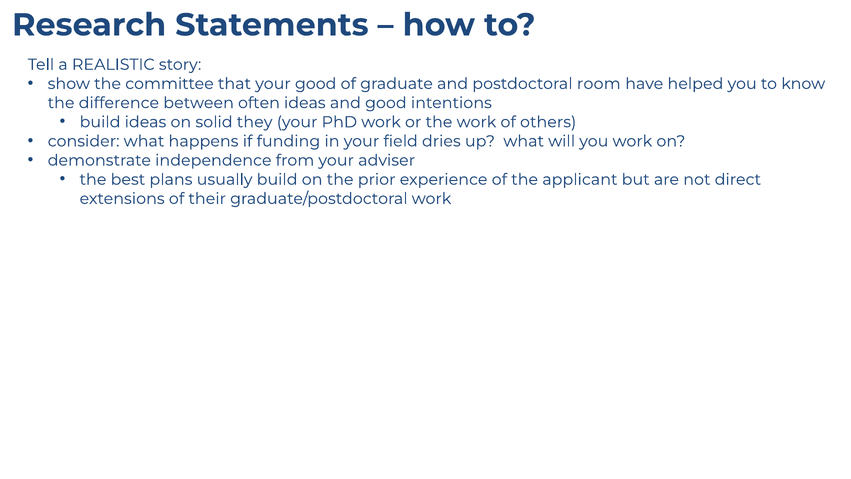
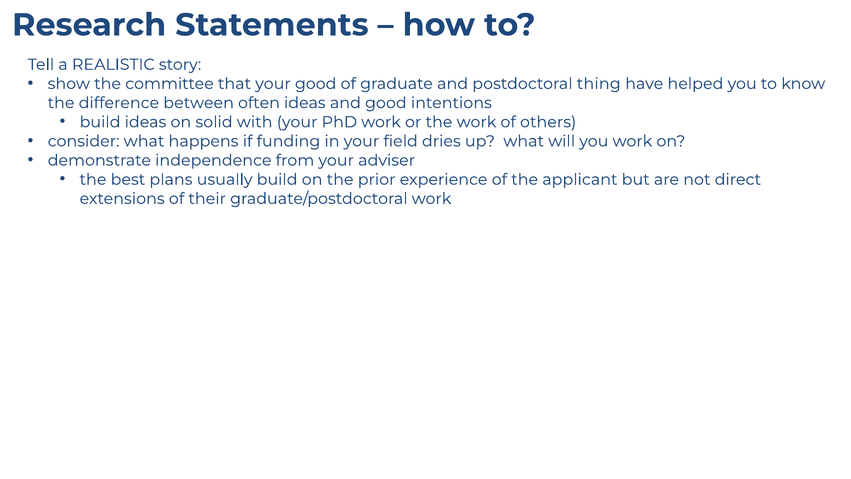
room: room -> thing (599, 84)
they: they -> with (255, 122)
